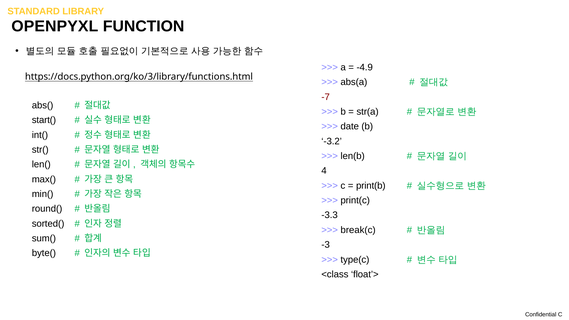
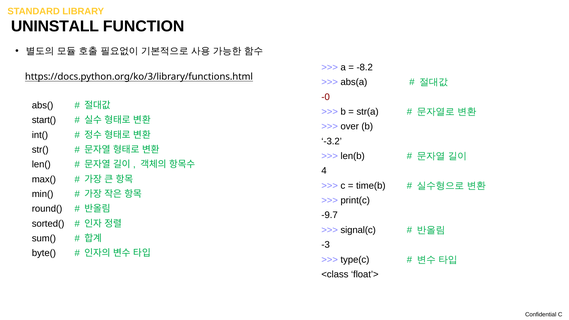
OPENPYXL: OPENPYXL -> UNINSTALL (55, 26)
-4.9: -4.9 -> -8.2 (365, 67)
-7: -7 -> -0 (326, 97)
date: date -> over (350, 127)
print(b: print(b -> time(b (371, 186)
-3.3: -3.3 -> -9.7 (330, 215)
break(c: break(c -> signal(c (358, 230)
